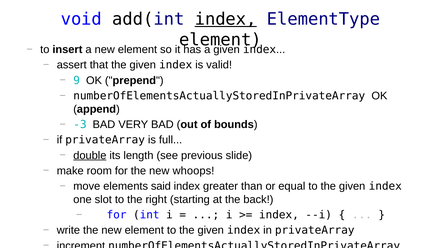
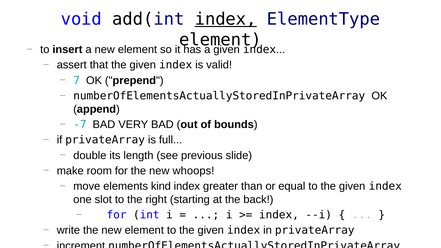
9: 9 -> 7 (77, 80)
-3: -3 -> -7 (80, 125)
double underline: present -> none (90, 155)
said: said -> kind (161, 186)
